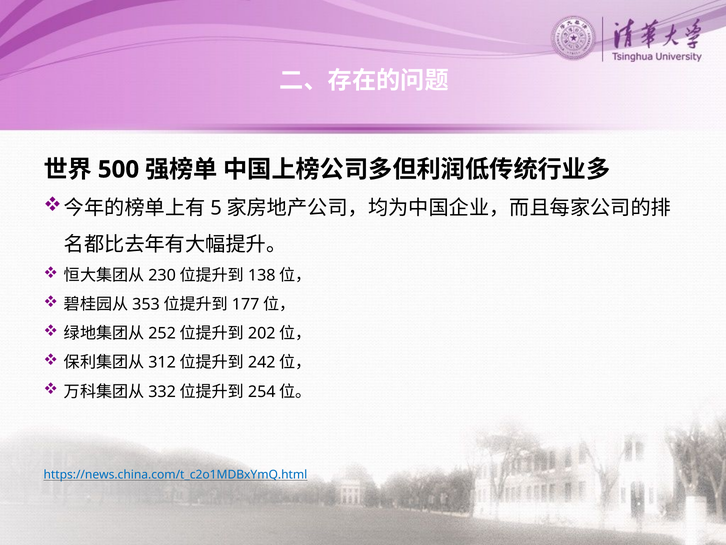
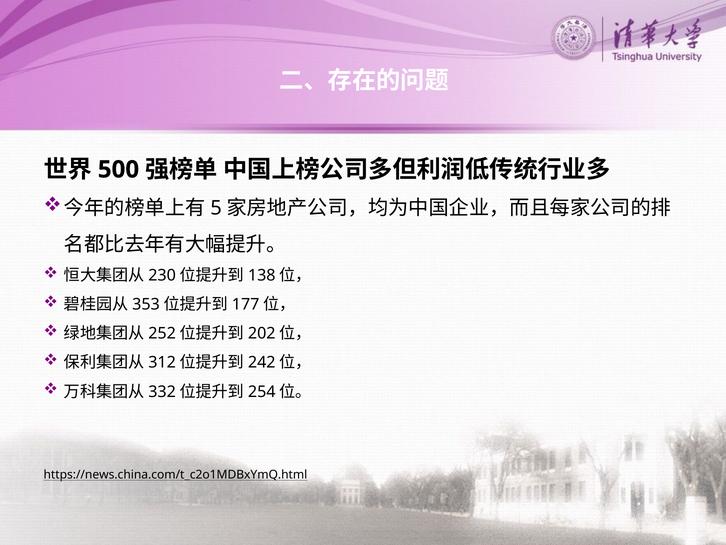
https://news.china.com/t_c2o1MDBxYmQ.html colour: blue -> black (175, 474)
